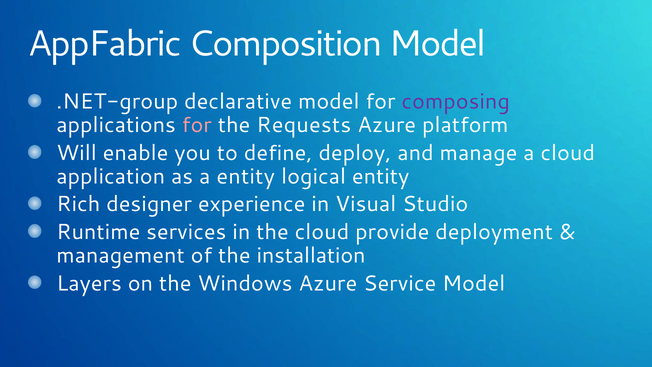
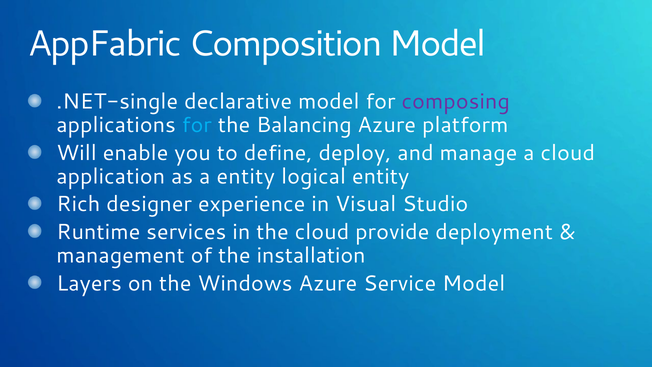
.NET-group: .NET-group -> .NET-single (117, 102)
for colour: pink -> light blue (197, 125)
Requests: Requests -> Balancing (304, 125)
